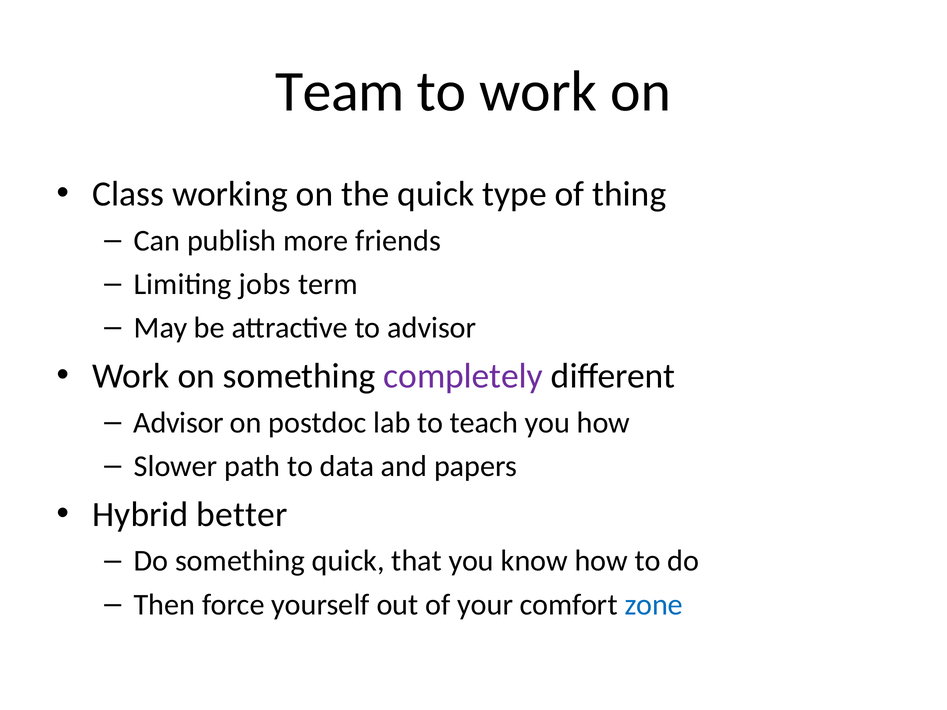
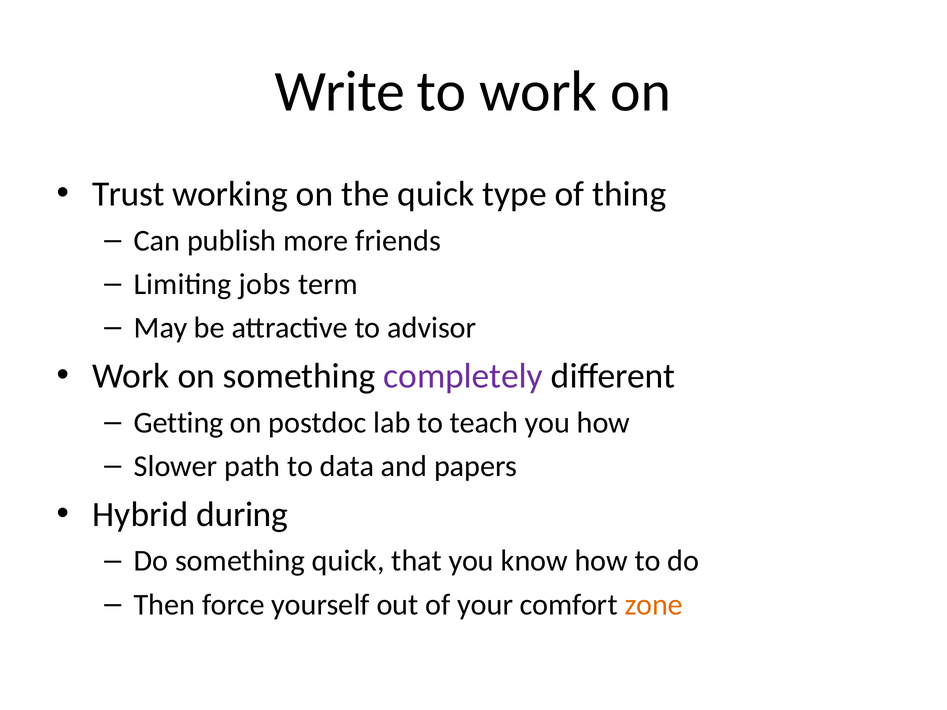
Team: Team -> Write (340, 92)
Class: Class -> Trust (128, 194)
Advisor: Advisor -> Getting (179, 423)
better: better -> during (242, 515)
zone colour: blue -> orange (654, 605)
